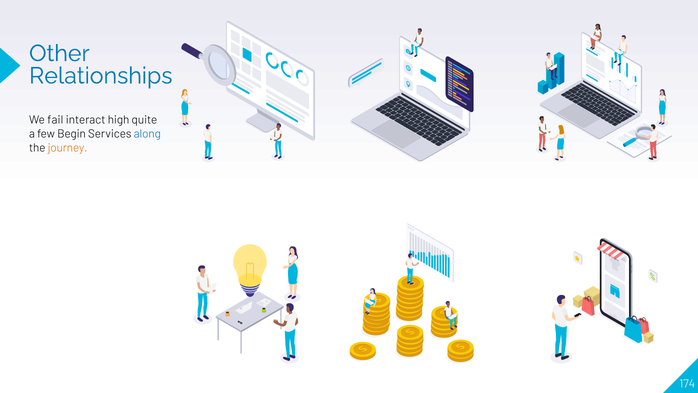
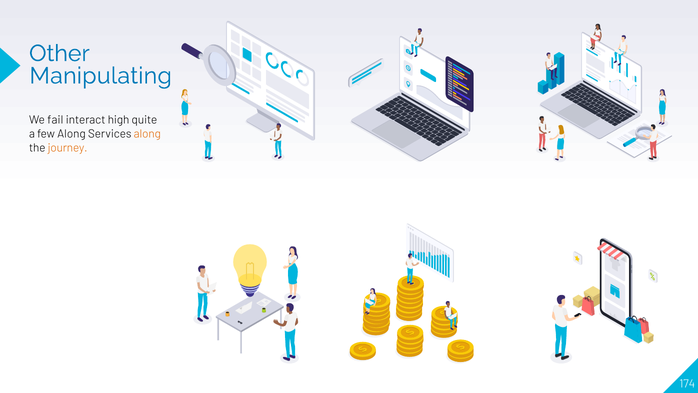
Relationships: Relationships -> Manipulating (101, 76)
few Begin: Begin -> Along (71, 134)
along colour: blue -> orange (147, 134)
